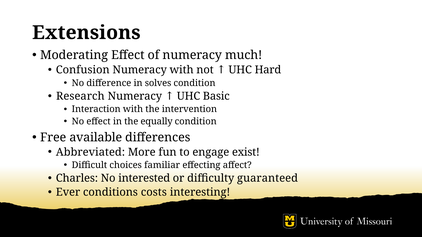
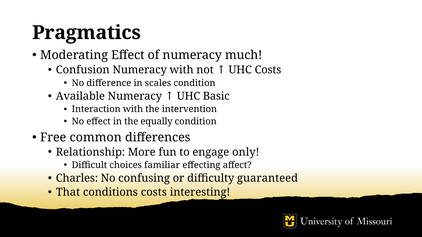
Extensions: Extensions -> Pragmatics (86, 33)
UHC Hard: Hard -> Costs (268, 70)
solves: solves -> scales (158, 83)
Research: Research -> Available (80, 96)
available: available -> common (96, 138)
Abbreviated: Abbreviated -> Relationship (90, 152)
exist: exist -> only (246, 152)
interested: interested -> confusing (144, 179)
Ever: Ever -> That (68, 193)
